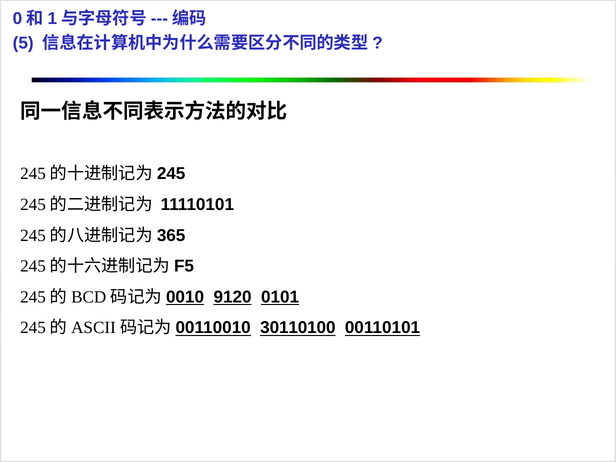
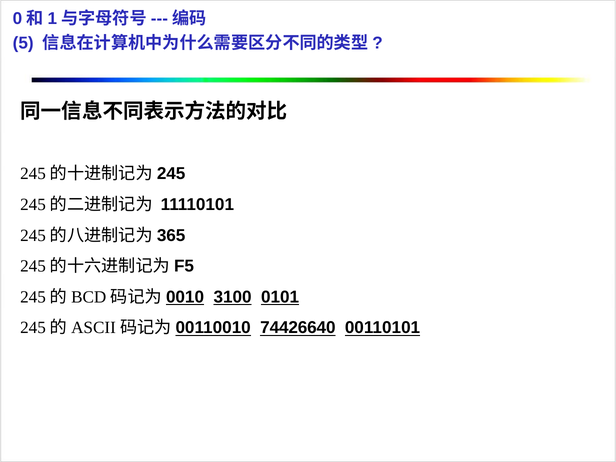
9120: 9120 -> 3100 (233, 297)
30110100: 30110100 -> 74426640 (298, 328)
